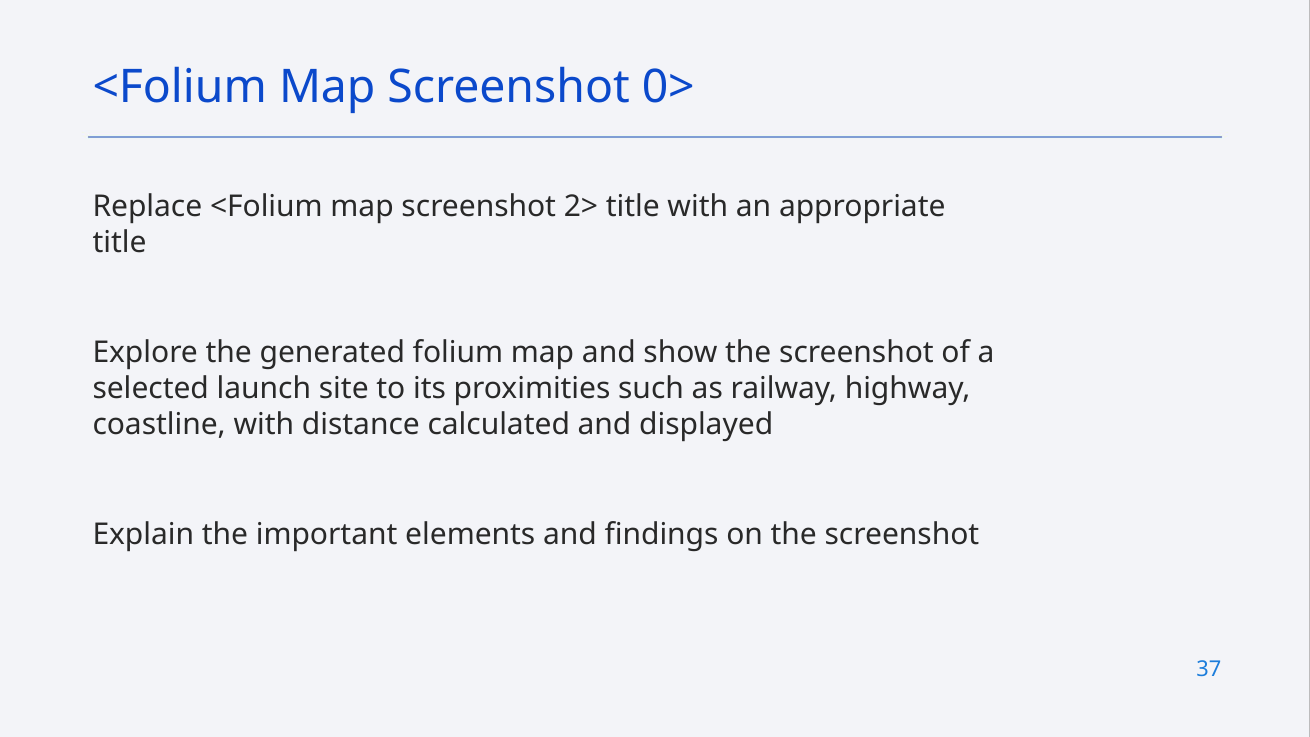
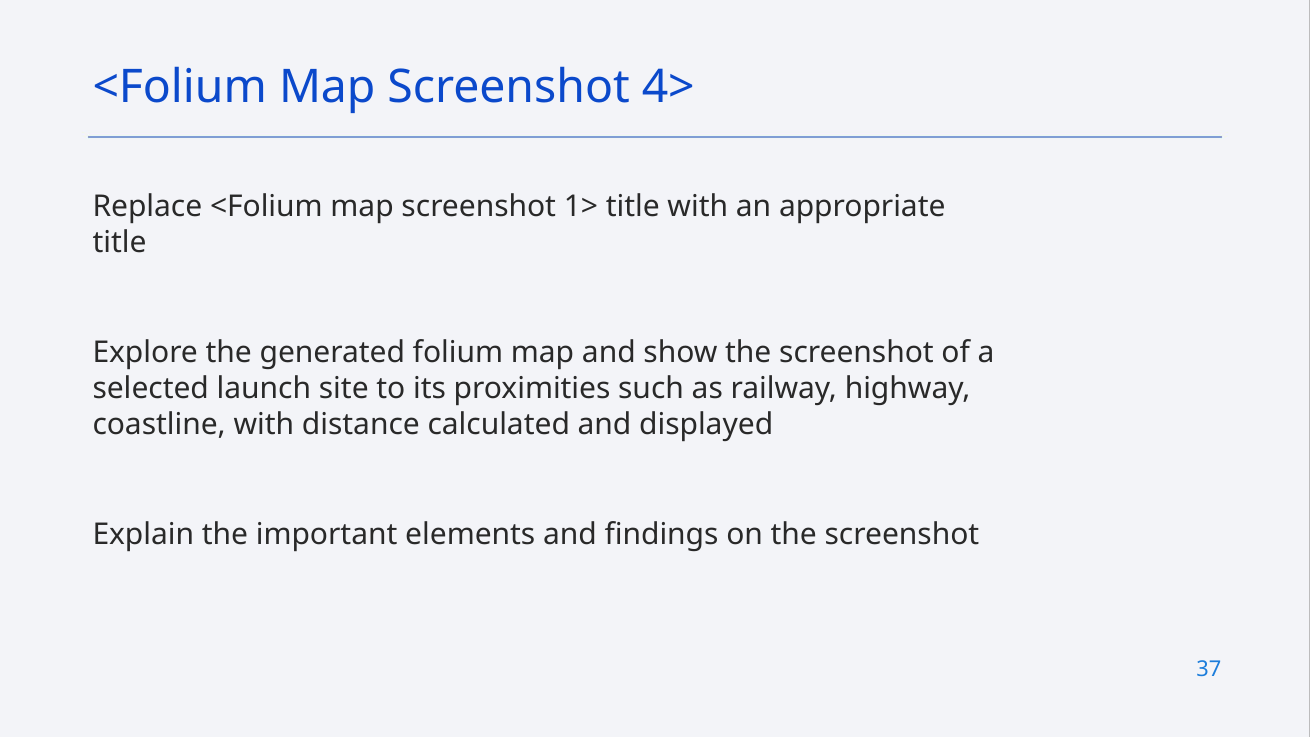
0>: 0> -> 4> (668, 88)
2>: 2> -> 1> (581, 207)
